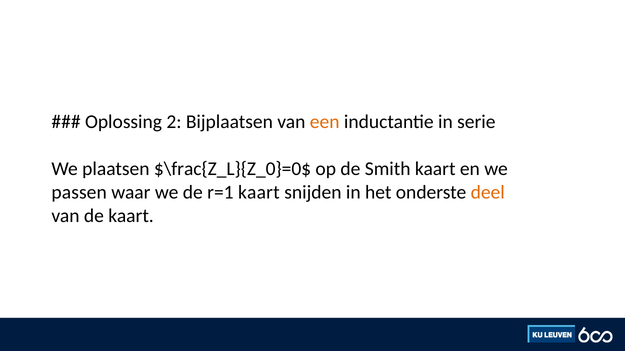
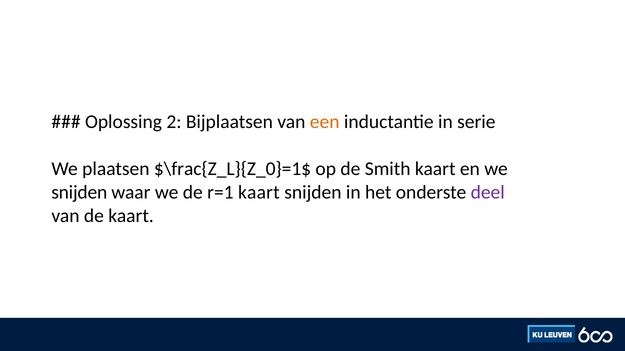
$\frac{Z_L}{Z_0}=0$: $\frac{Z_L}{Z_0}=0$ -> $\frac{Z_L}{Z_0}=1$ (233, 169)
passen: passen -> snijden (79, 193)
deel colour: orange -> purple (488, 193)
